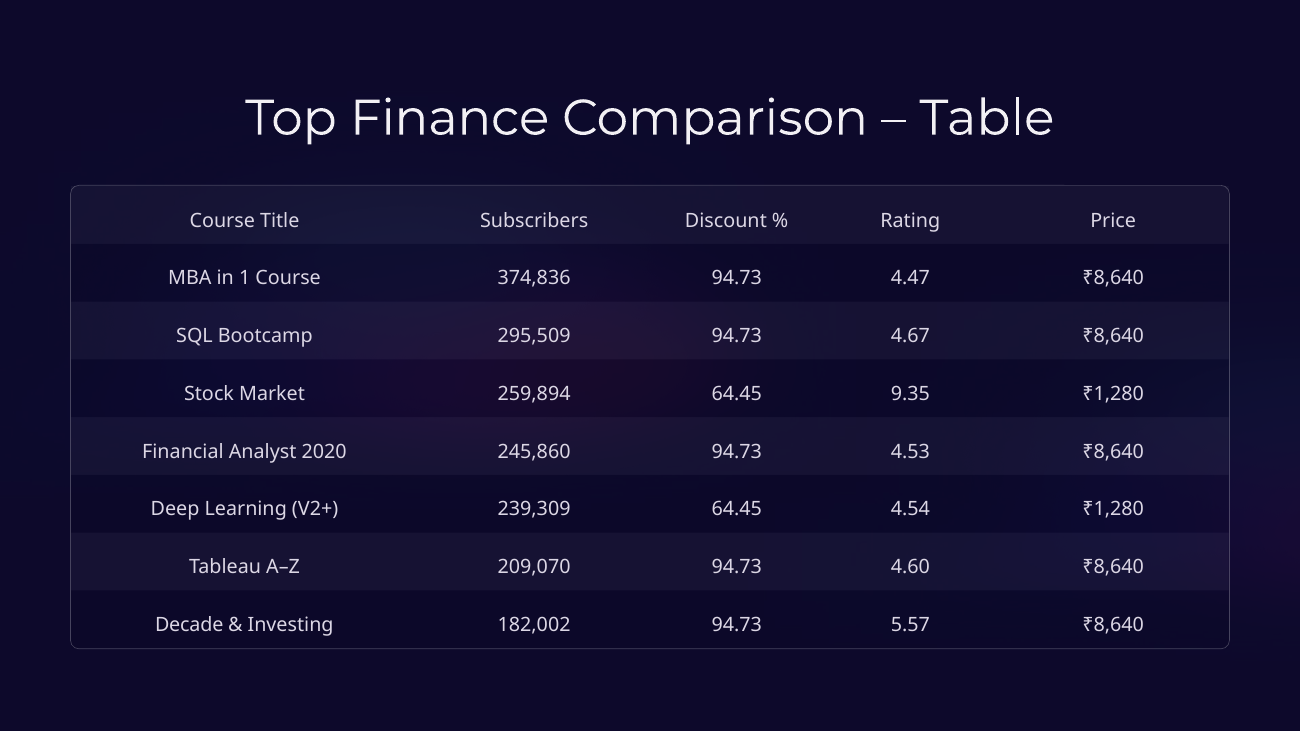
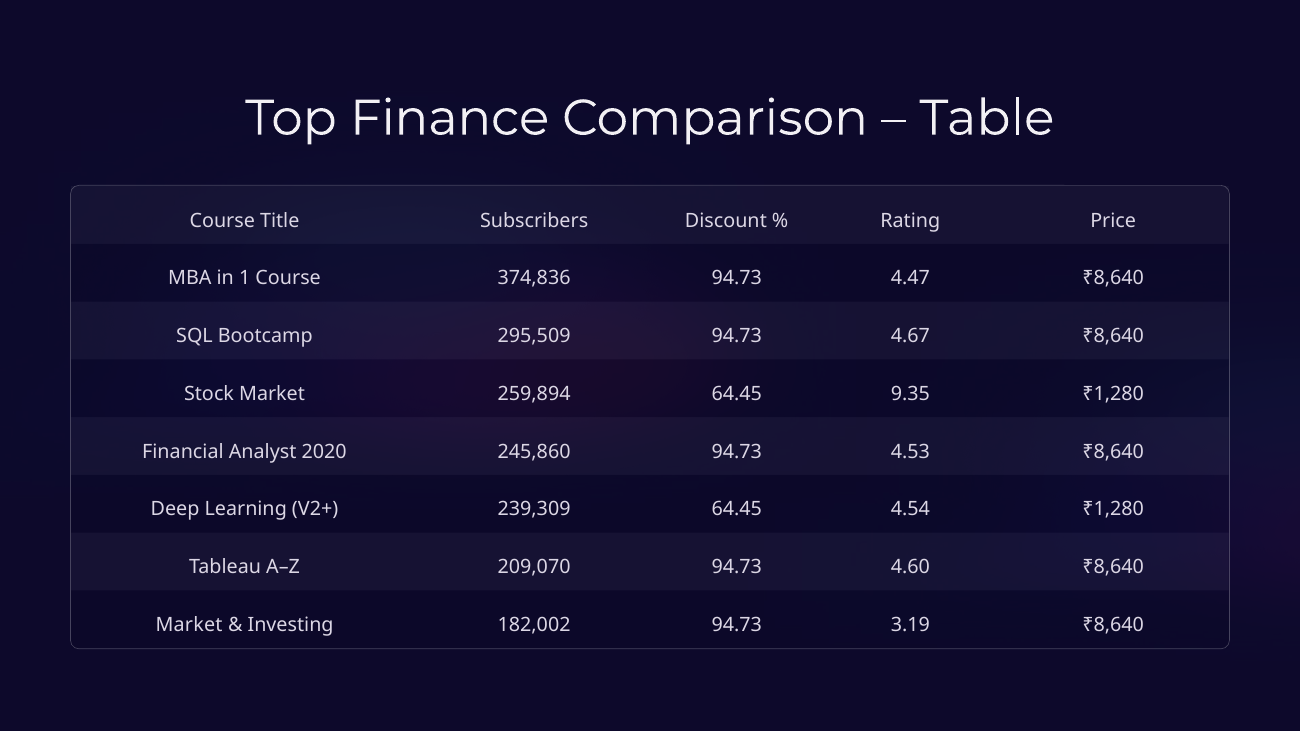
Decade: Decade -> Market (189, 625)
5.57: 5.57 -> 3.19 (910, 625)
